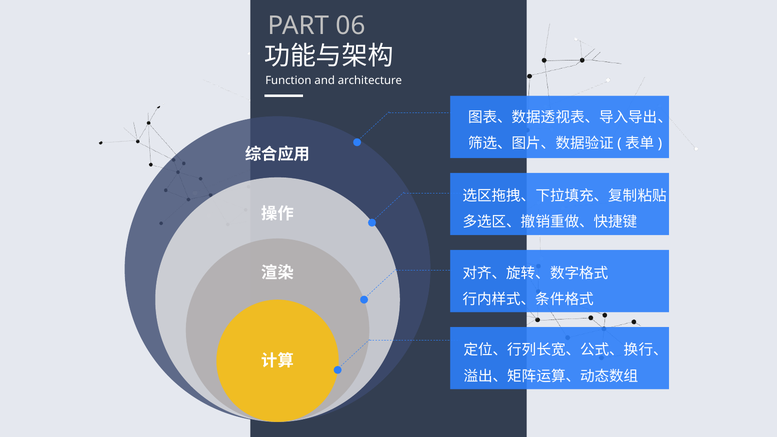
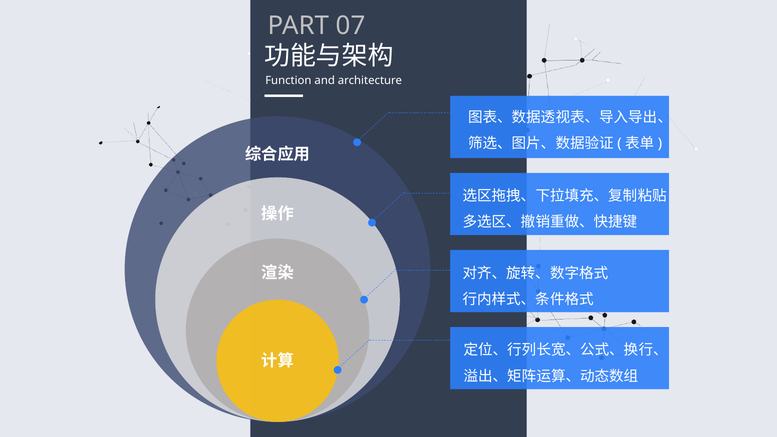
06: 06 -> 07 (351, 26)
